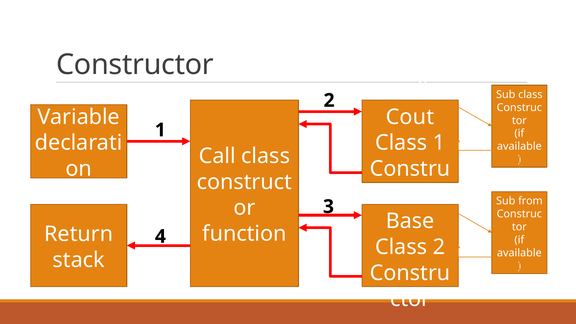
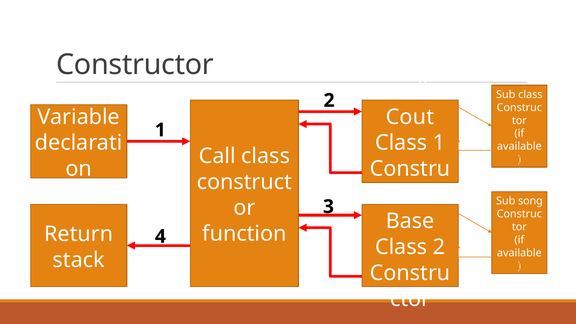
from: from -> song (530, 201)
